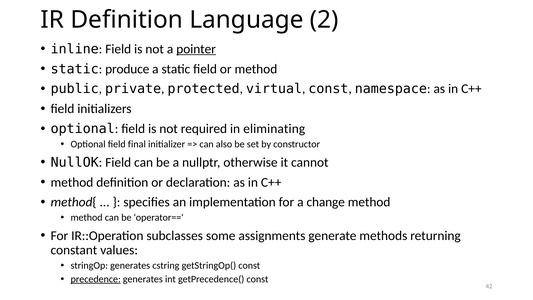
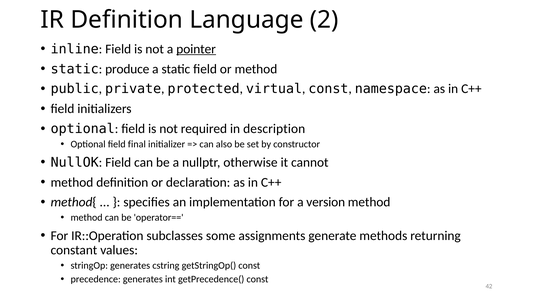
eliminating: eliminating -> description (274, 129)
change: change -> version (326, 202)
precedence underline: present -> none (96, 279)
